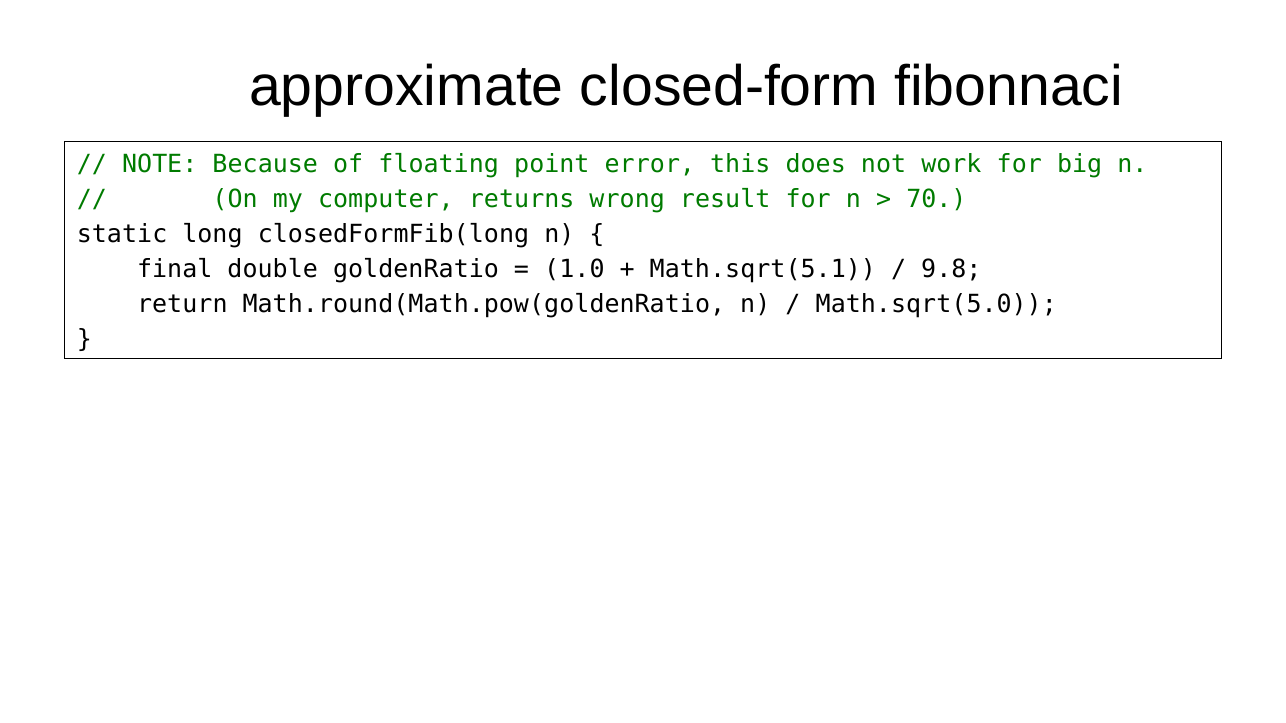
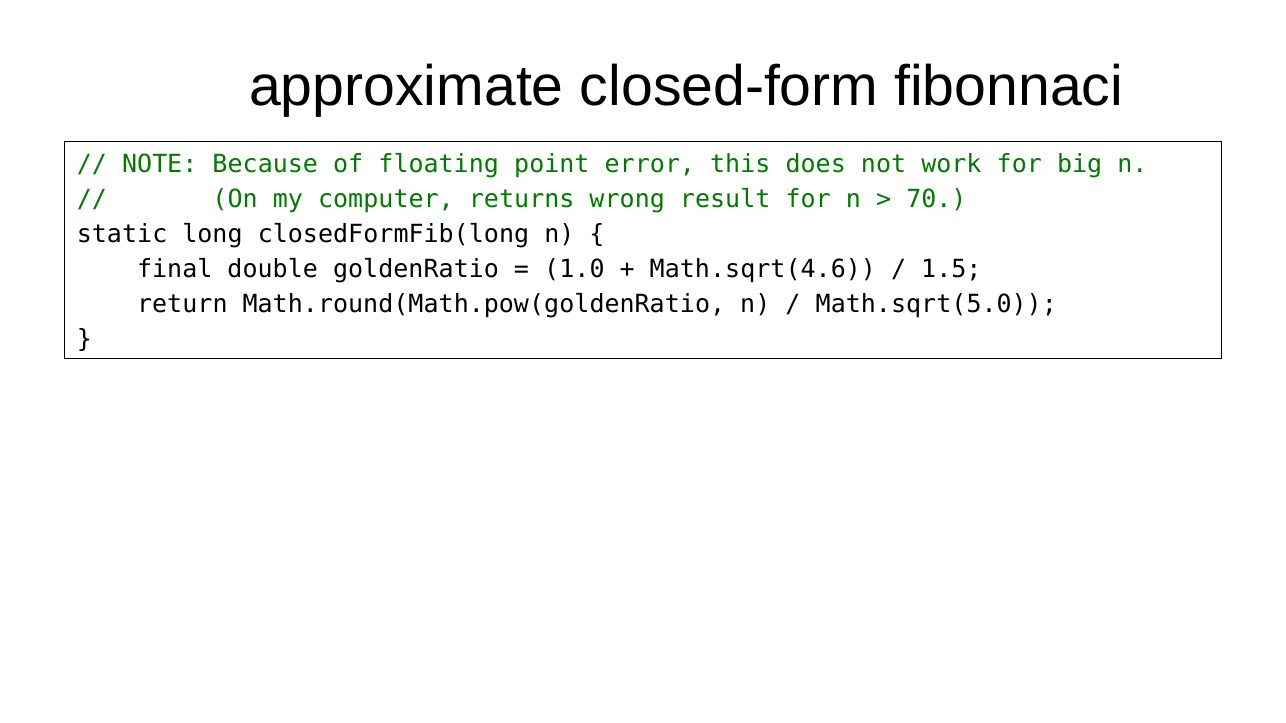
Math.sqrt(5.1: Math.sqrt(5.1 -> Math.sqrt(4.6 (763, 269)
9.8: 9.8 -> 1.5 (951, 269)
